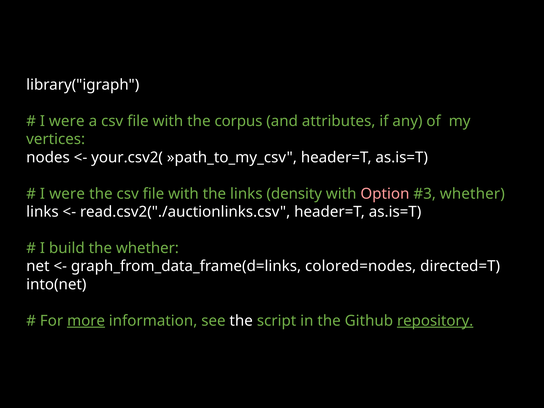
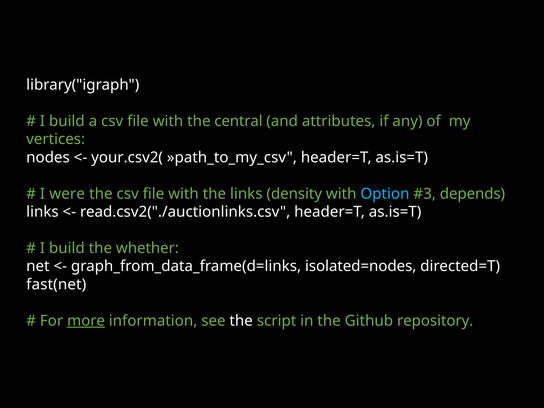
were: were -> build (67, 121)
corpus: corpus -> central (238, 121)
Option colour: pink -> light blue (385, 194)
whether: whether -> depends (472, 194)
colored=nodes: colored=nodes -> isolated=nodes (361, 266)
into(net: into(net -> fast(net (56, 284)
repository underline: present -> none (435, 321)
